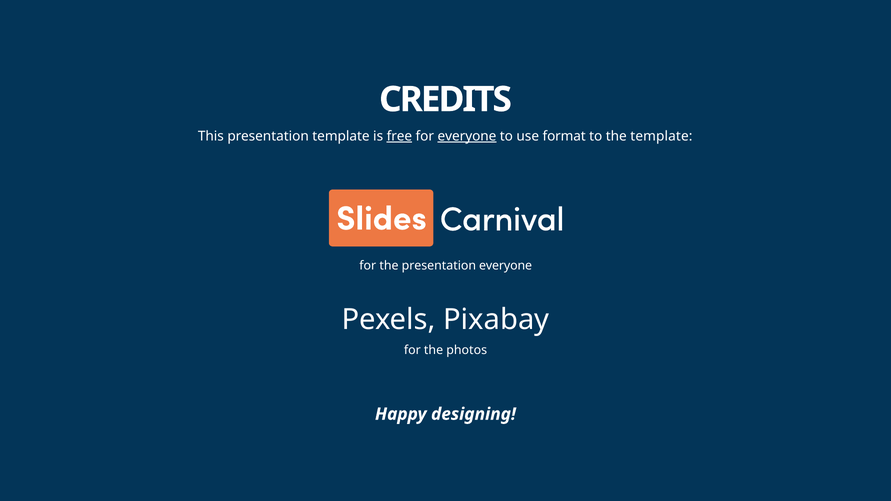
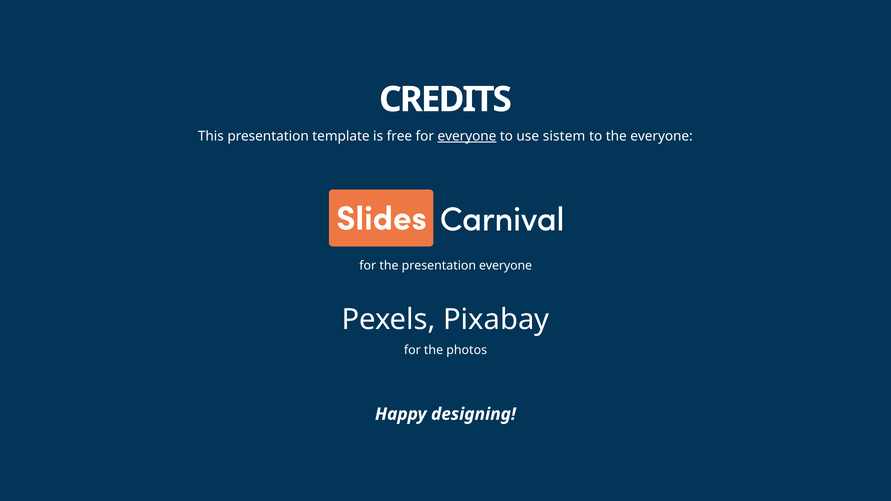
free underline: present -> none (399, 136)
format: format -> sistem (564, 136)
the template: template -> everyone (662, 136)
